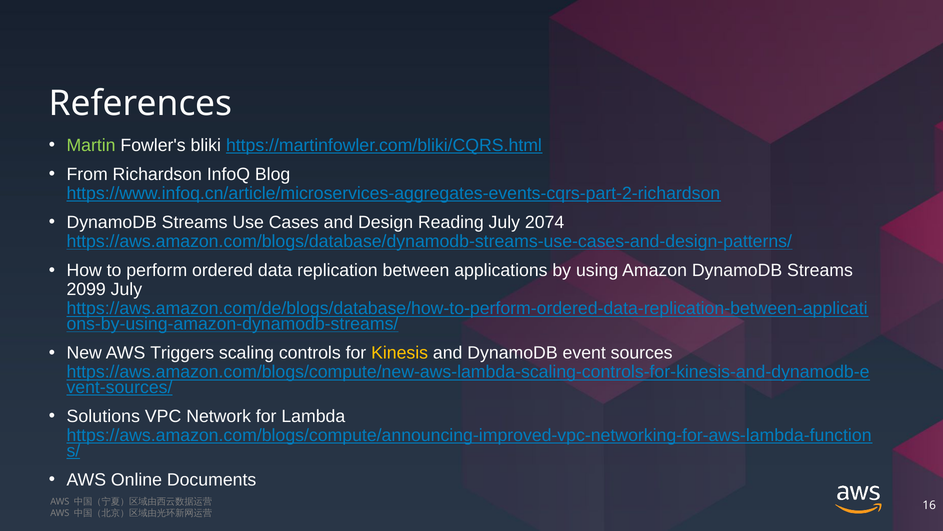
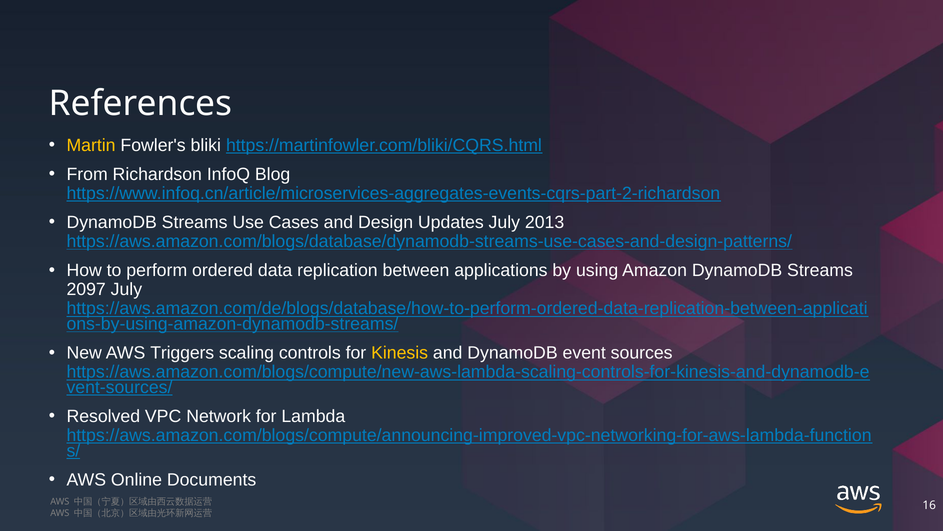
Martin colour: light green -> yellow (91, 145)
Reading: Reading -> Updates (451, 222)
2074: 2074 -> 2013 (545, 222)
2099: 2099 -> 2097 (86, 289)
Solutions: Solutions -> Resolved (103, 416)
